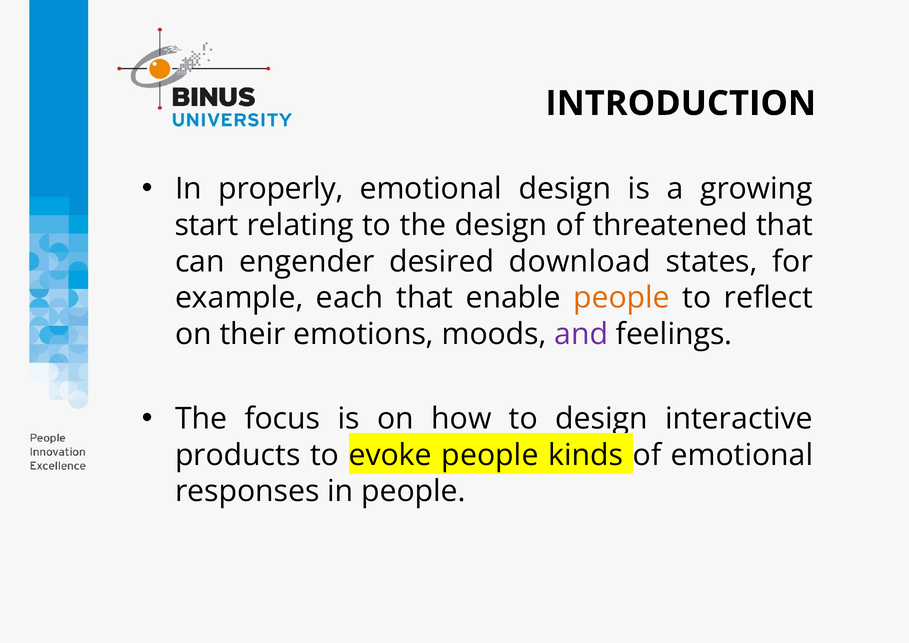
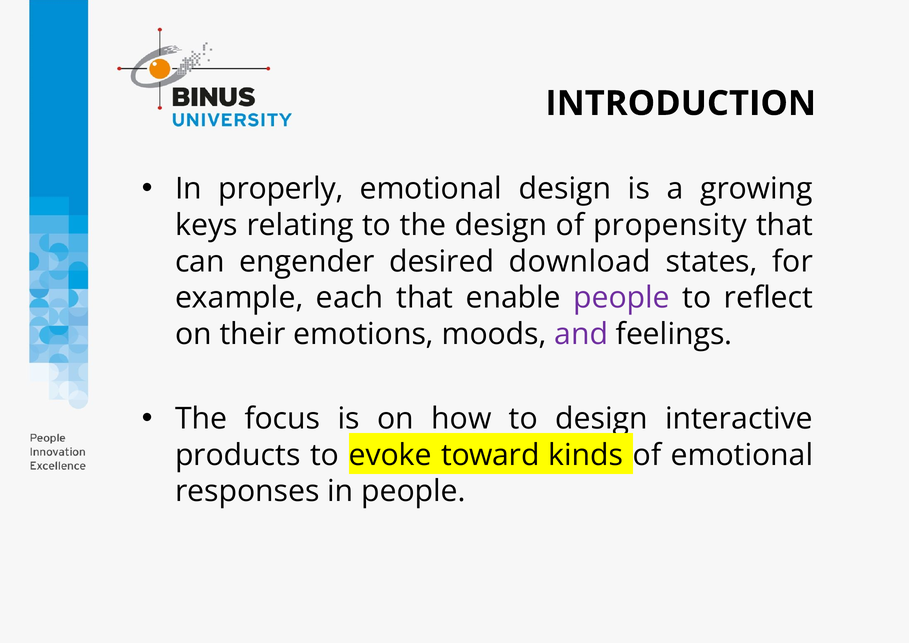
start: start -> keys (206, 225)
threatened: threatened -> propensity (670, 225)
people colour: orange -> purple (622, 298)
evoke people: people -> toward (490, 455)
